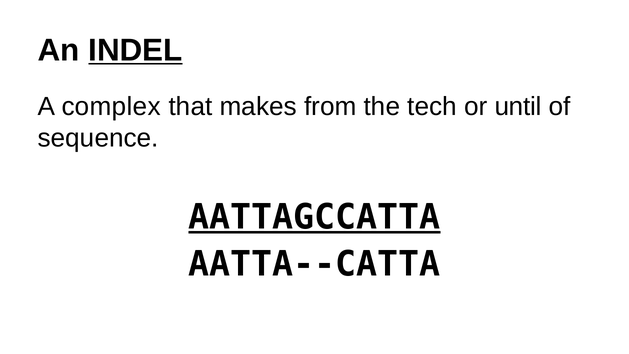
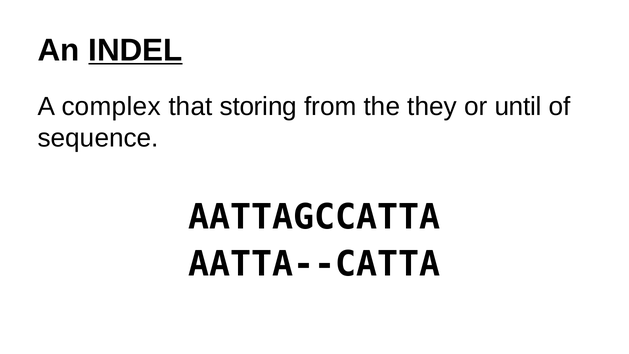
makes: makes -> storing (258, 106)
tech: tech -> they (432, 106)
AATTAGCCATTA underline: present -> none (314, 217)
